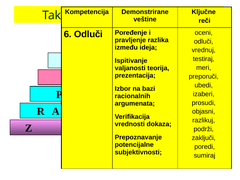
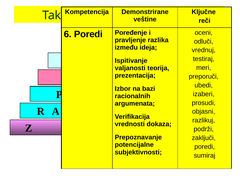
6 Odluči: Odluči -> Poredi (88, 34)
